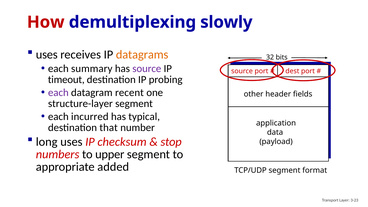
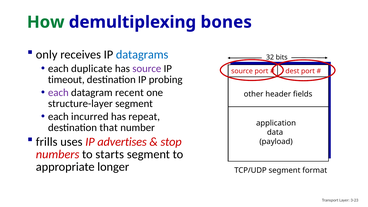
How colour: red -> green (46, 22)
slowly: slowly -> bones (226, 22)
uses: uses -> only (47, 55)
datagrams colour: orange -> blue (142, 55)
summary: summary -> duplicate (92, 69)
typical: typical -> repeat (144, 117)
long: long -> frills (47, 142)
checksum: checksum -> advertises (122, 142)
upper: upper -> starts (110, 154)
added: added -> longer (113, 167)
